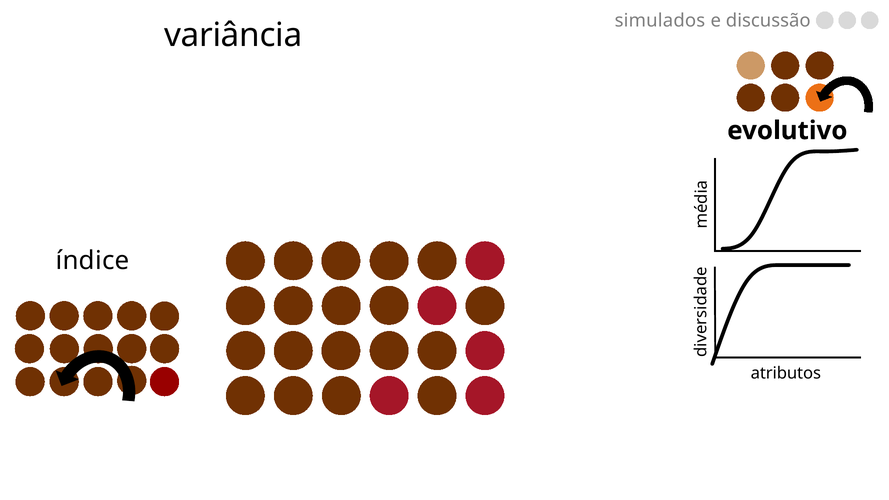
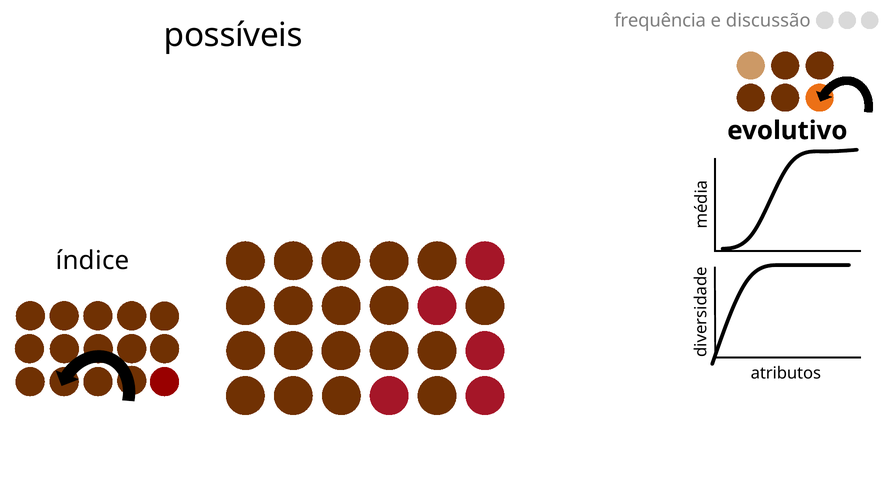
simulados: simulados -> frequência (660, 21)
variância: variância -> possíveis (233, 35)
